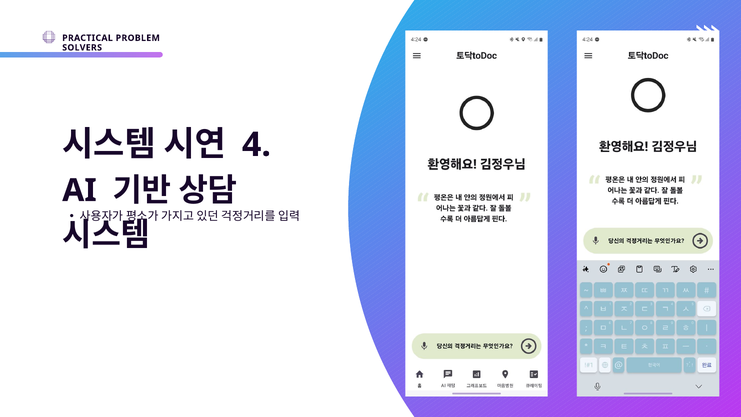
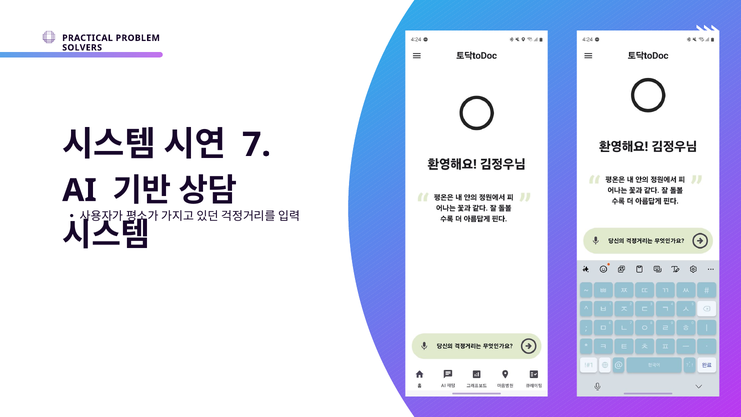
4: 4 -> 7 (256, 145)
